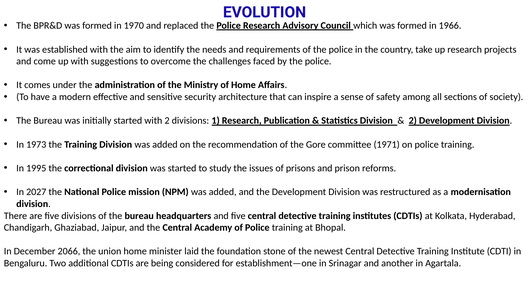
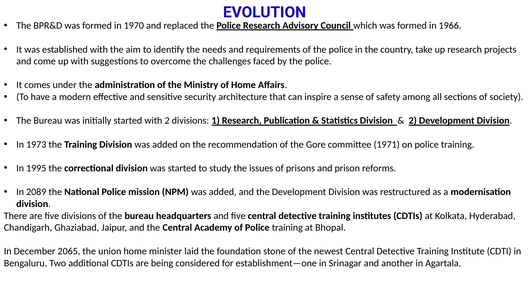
2027: 2027 -> 2089 (36, 192)
2066: 2066 -> 2065 (69, 252)
